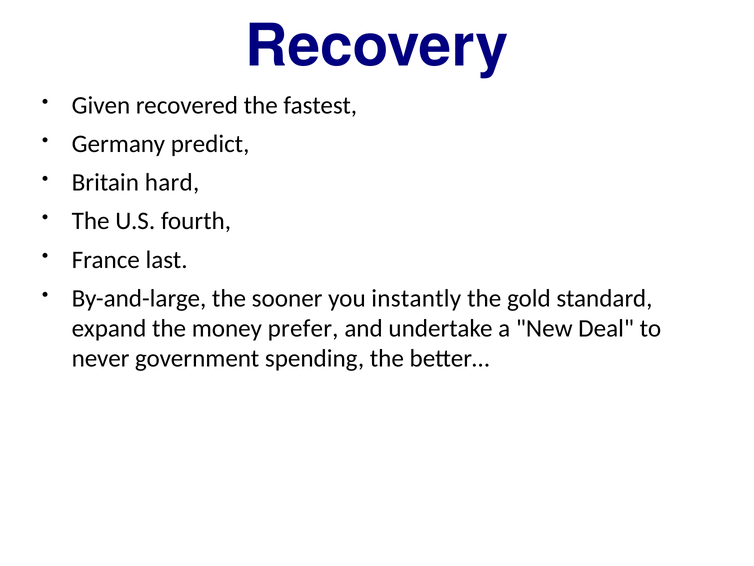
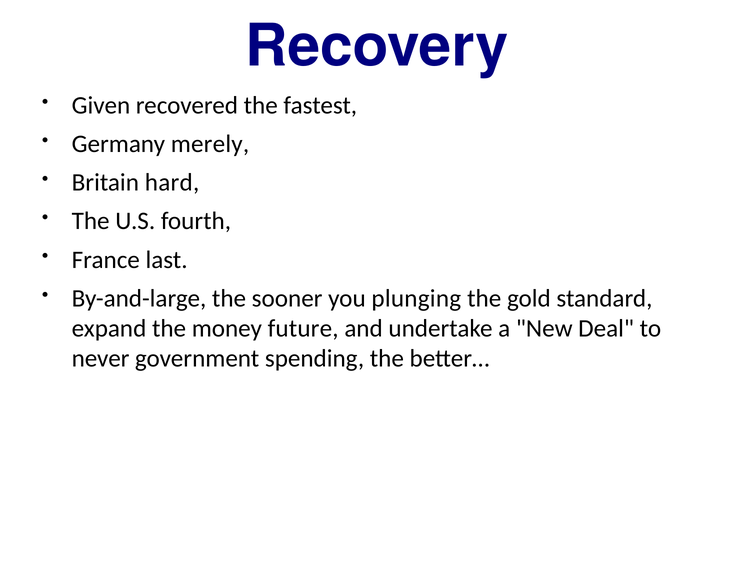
predict: predict -> merely (210, 144)
instantly: instantly -> plunging (416, 298)
prefer: prefer -> future (303, 328)
